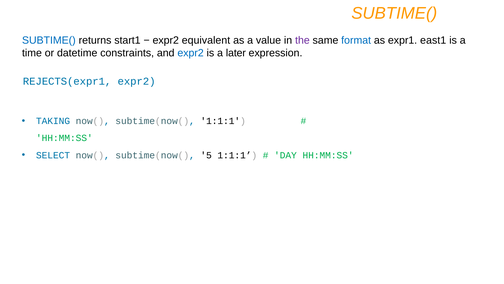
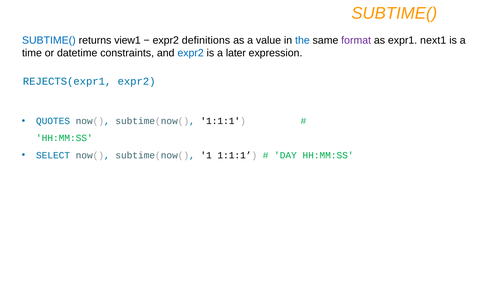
start1: start1 -> view1 (128, 40)
equivalent: equivalent -> definitions (206, 40)
the colour: purple -> blue (302, 40)
format colour: blue -> purple (356, 40)
east1: east1 -> next1 (433, 40)
TAKING: TAKING -> QUOTES (53, 121)
5: 5 -> 1 (206, 155)
